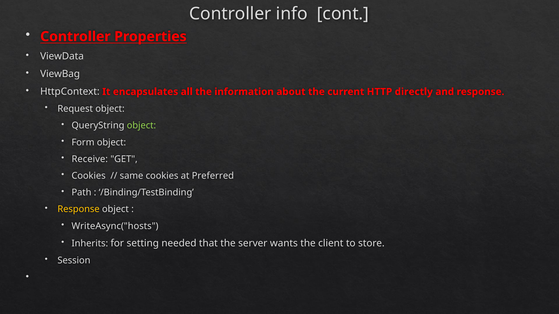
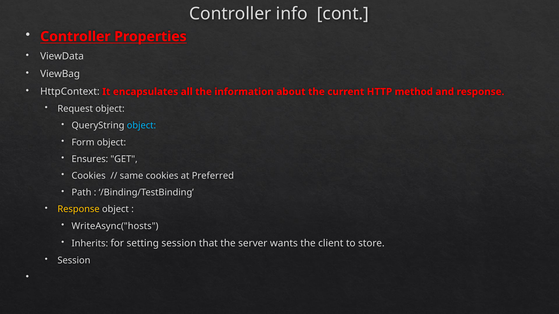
directly: directly -> method (414, 92)
object colour: light green -> light blue (141, 126)
Receive: Receive -> Ensures (90, 159)
setting needed: needed -> session (179, 244)
